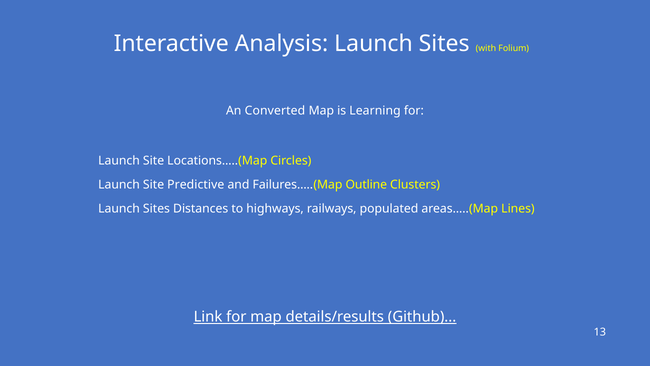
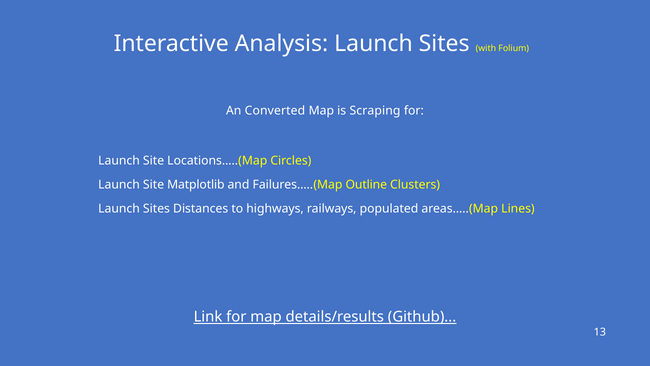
Learning: Learning -> Scraping (375, 111)
Predictive: Predictive -> Matplotlib (196, 184)
